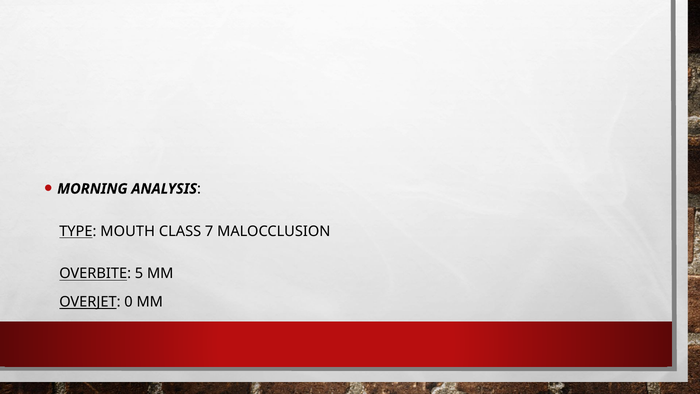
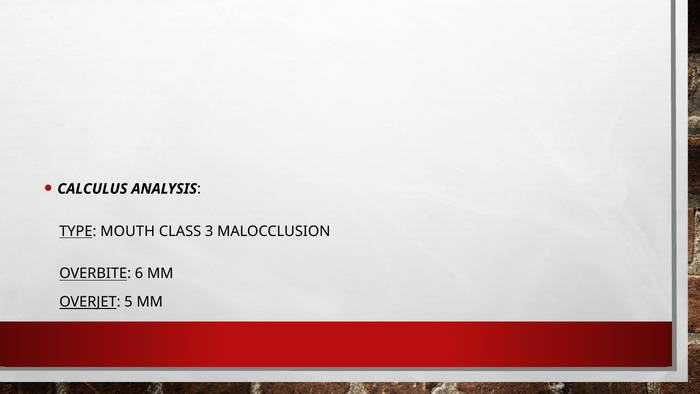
MORNING: MORNING -> CALCULUS (92, 189)
7: 7 -> 3 (209, 231)
5: 5 -> 6 (139, 273)
0: 0 -> 5 (129, 302)
